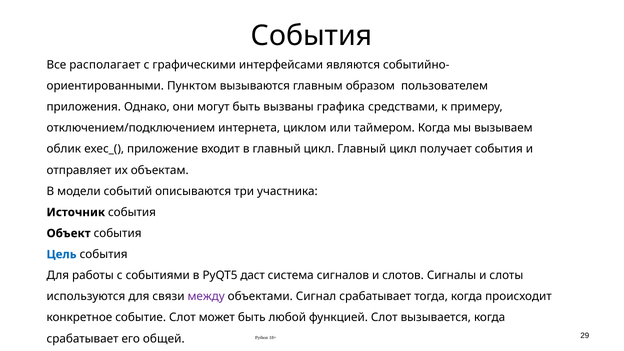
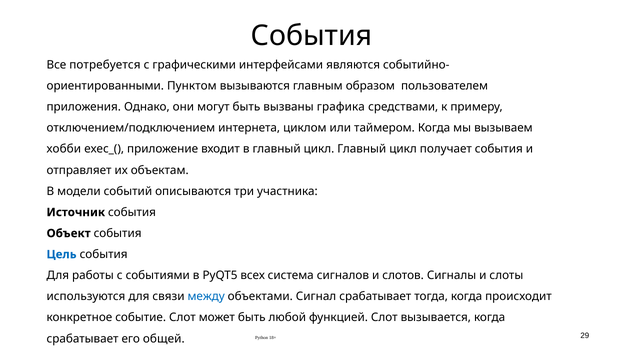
располагает: располагает -> потребуется (105, 65)
облик: облик -> хобби (64, 149)
даст: даст -> всех (253, 275)
между colour: purple -> blue (206, 297)
